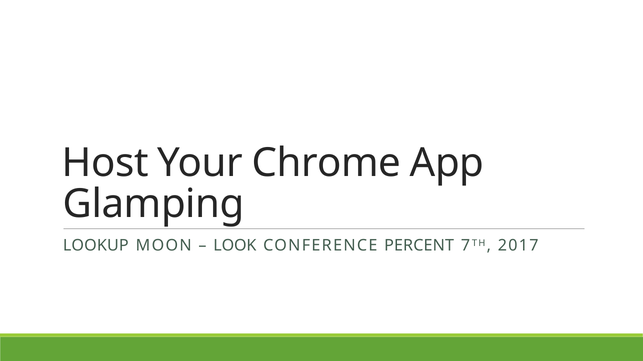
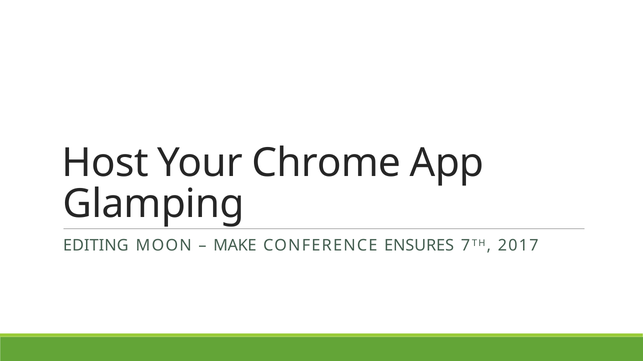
LOOKUP: LOOKUP -> EDITING (96, 246)
LOOK: LOOK -> MAKE (235, 246)
PERCENT: PERCENT -> ENSURES (419, 246)
